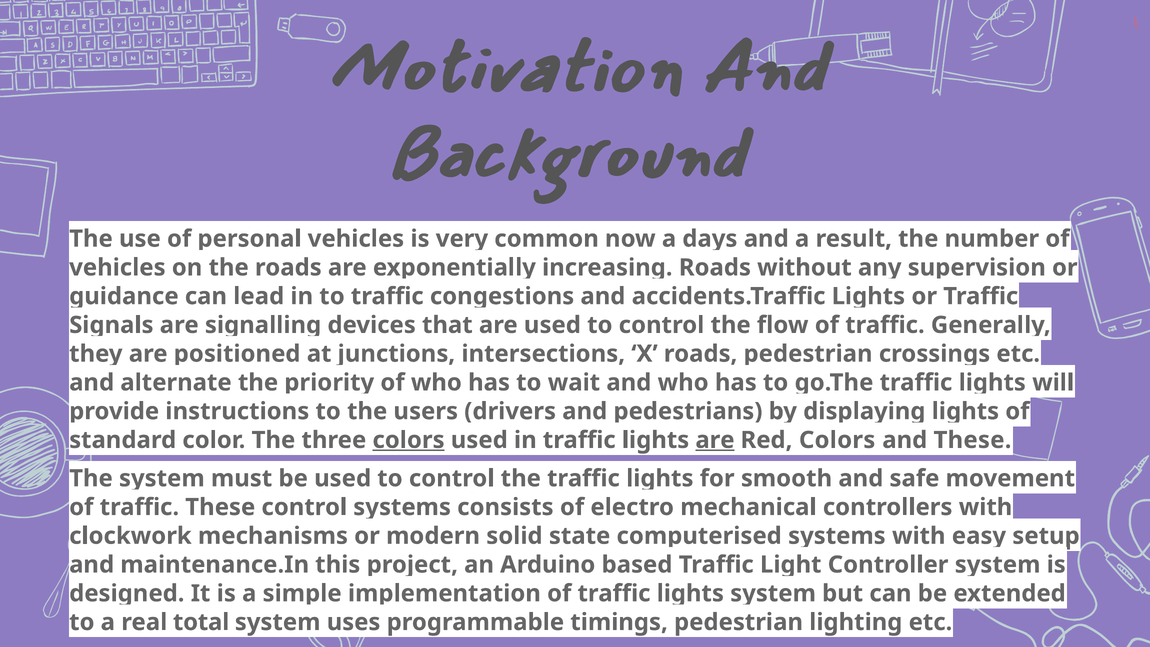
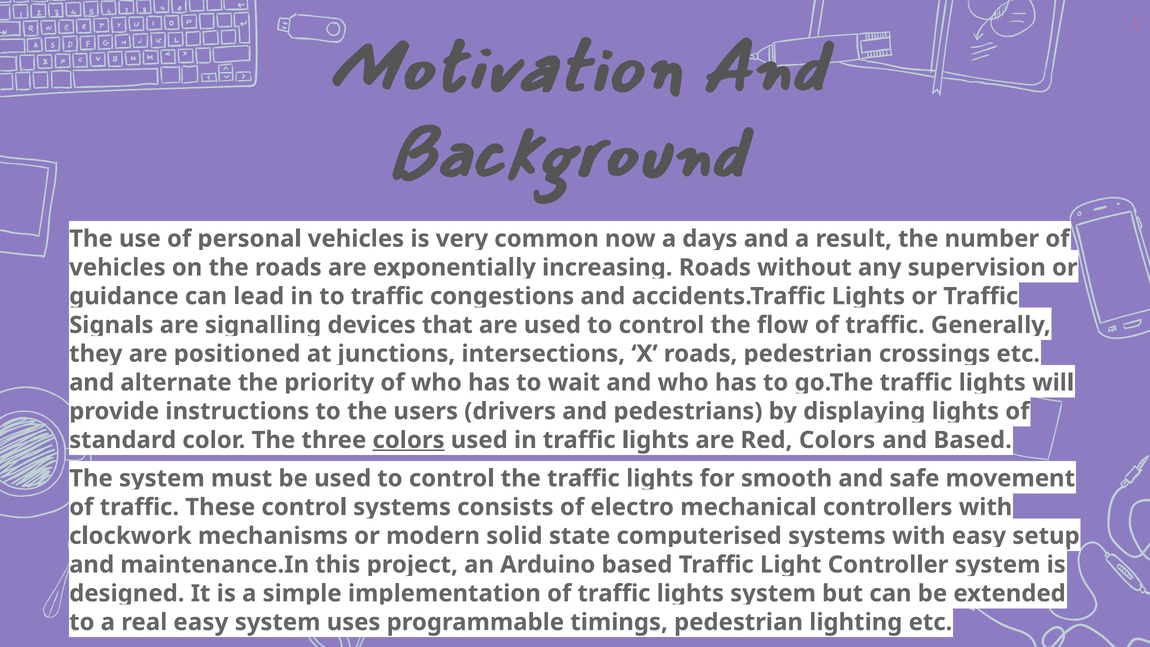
are underline: present -> none (715, 440)
and These: These -> Based (973, 440)
real total: total -> easy (201, 622)
